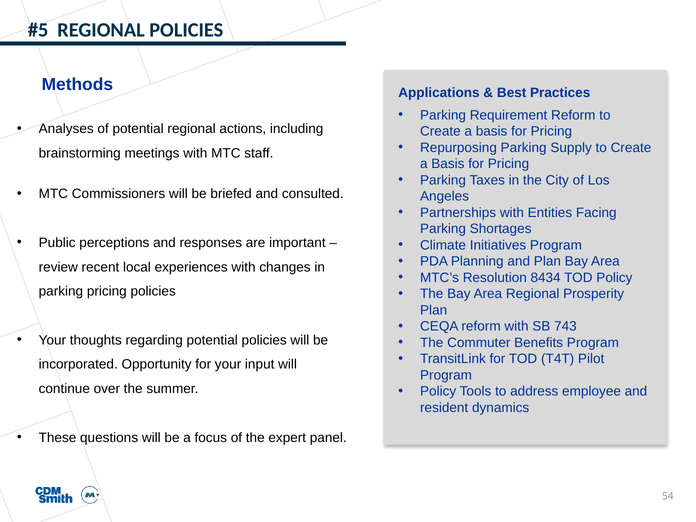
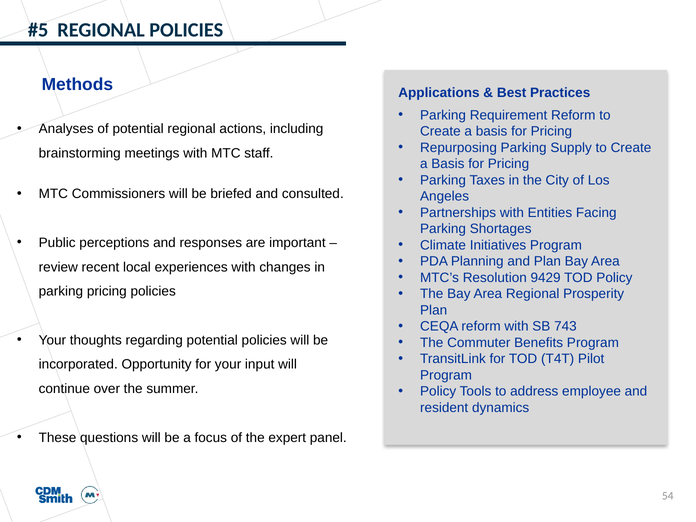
8434: 8434 -> 9429 (546, 278)
